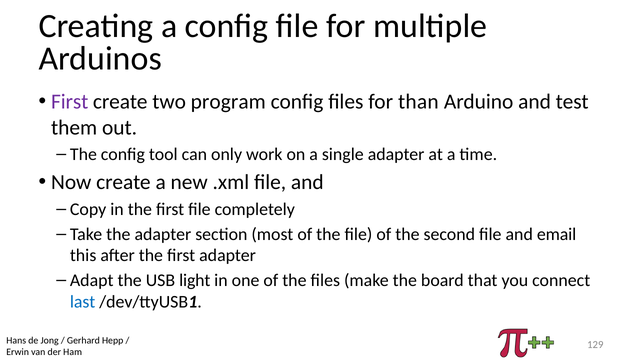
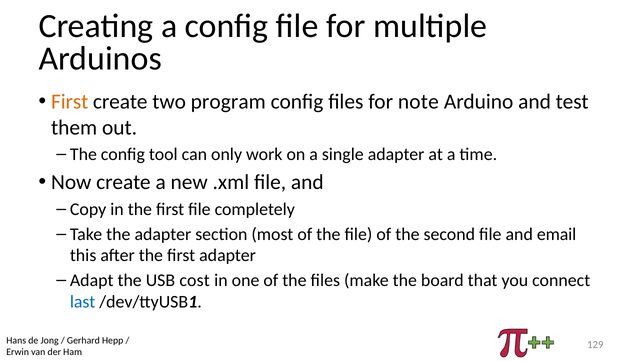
First colour: purple -> orange (70, 102)
than: than -> note (418, 102)
light: light -> cost (195, 281)
